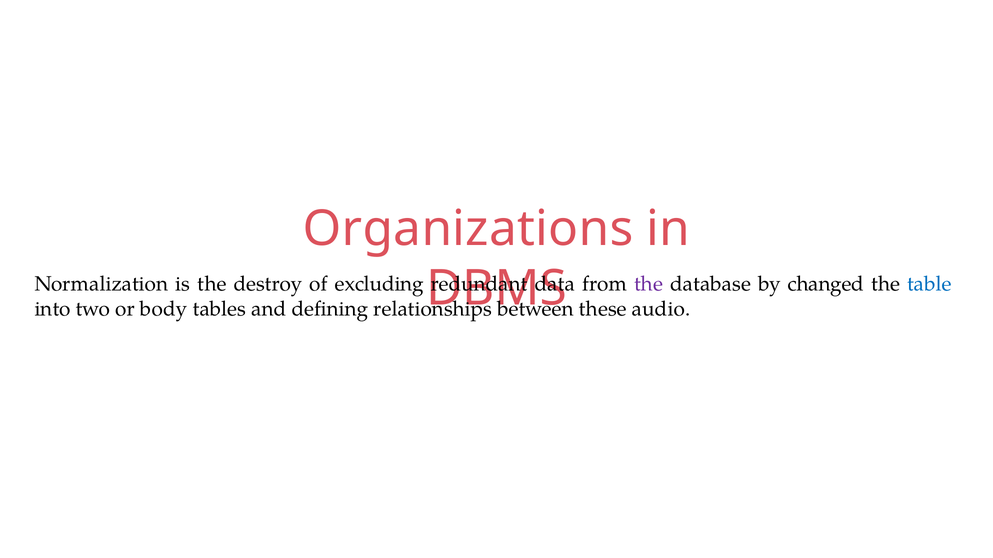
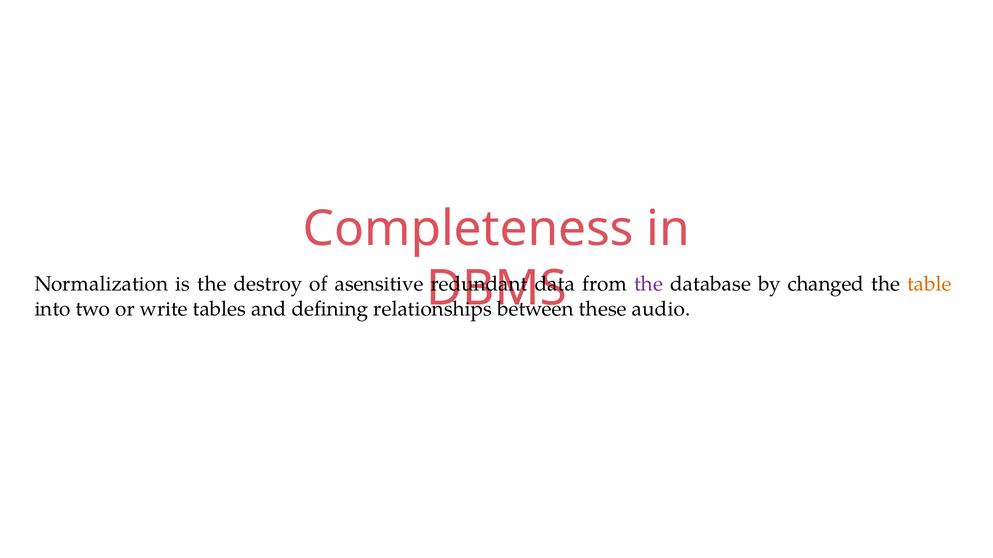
Organizations: Organizations -> Completeness (468, 229)
excluding: excluding -> asensitive (379, 284)
table colour: blue -> orange (929, 284)
body: body -> write (164, 309)
